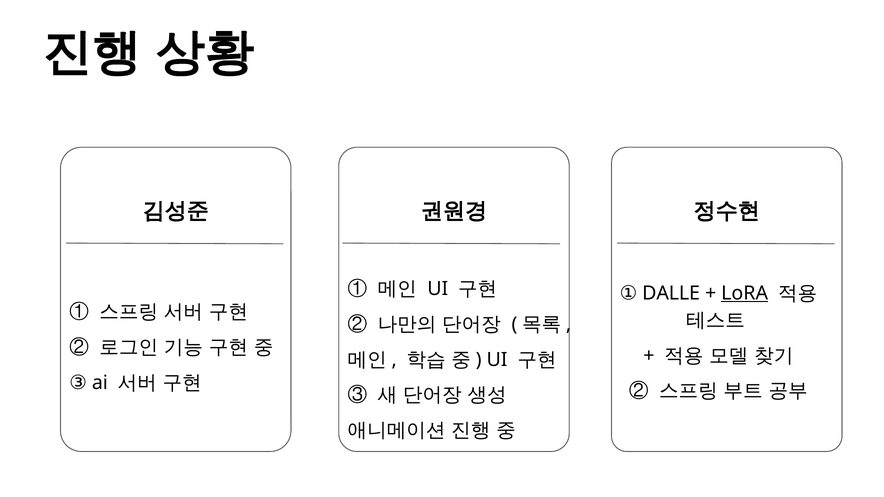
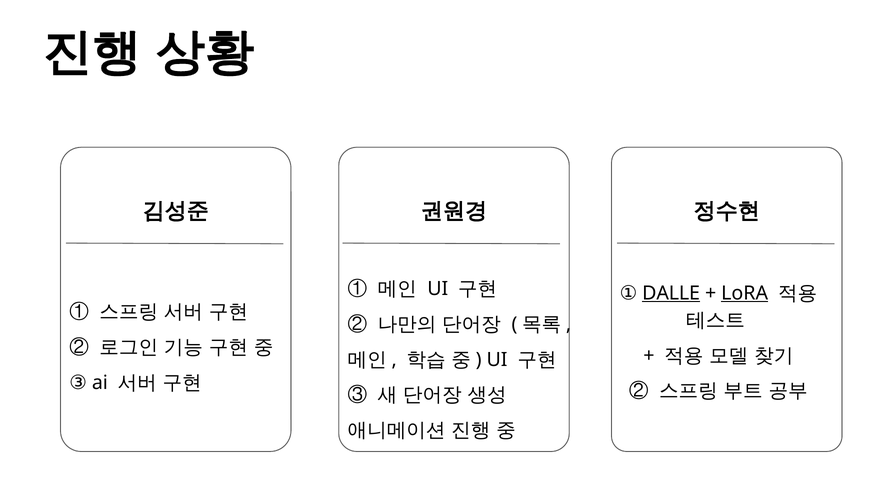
DALLE underline: none -> present (671, 293)
